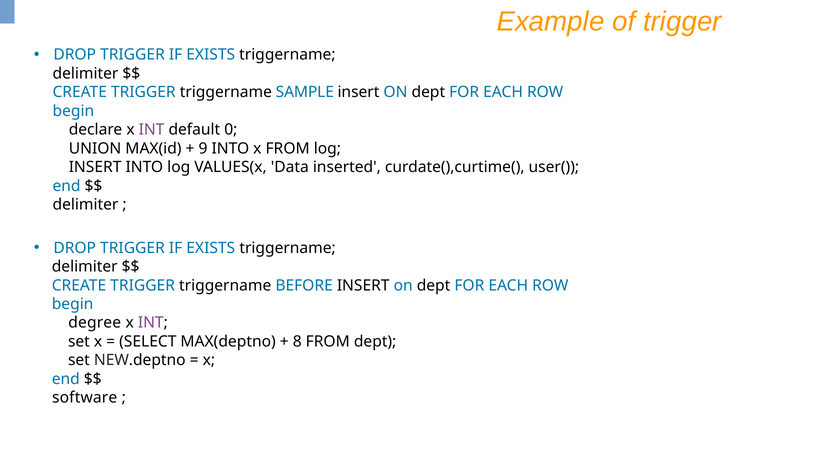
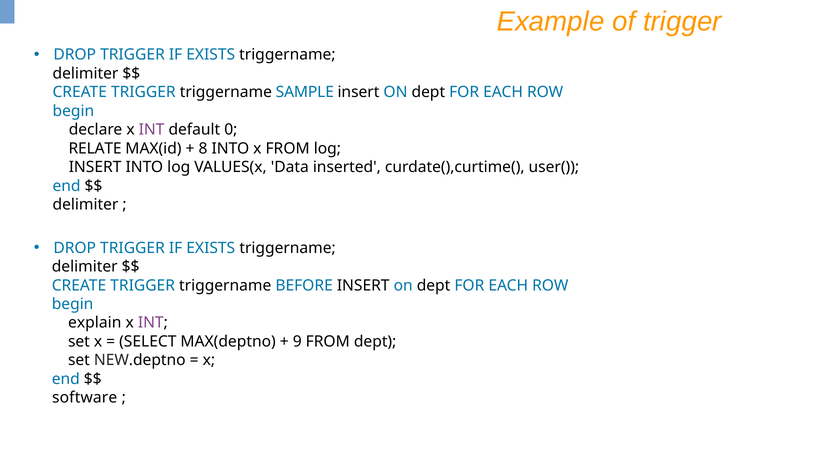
UNION: UNION -> RELATE (95, 148)
9: 9 -> 8 (203, 148)
degree: degree -> explain (95, 323)
8: 8 -> 9 (297, 342)
